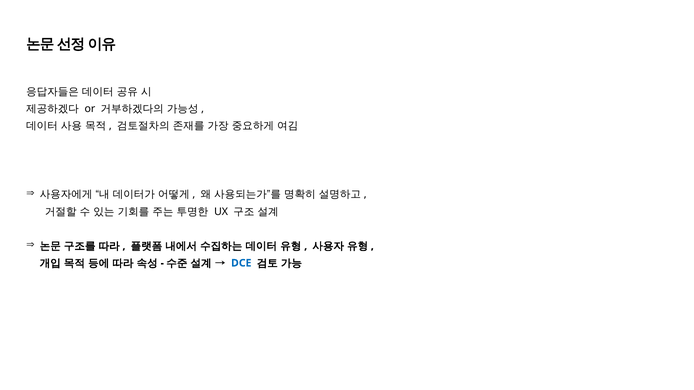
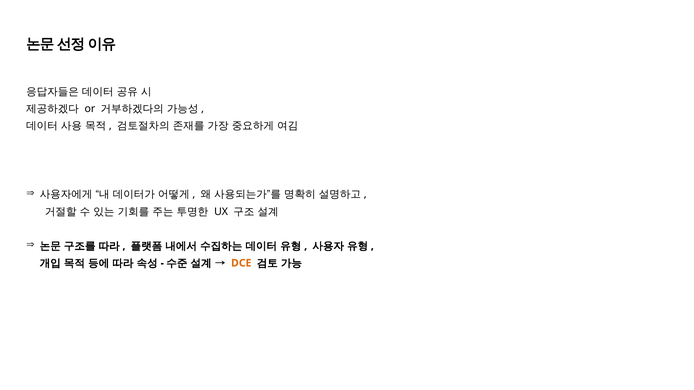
DCE colour: blue -> orange (241, 263)
